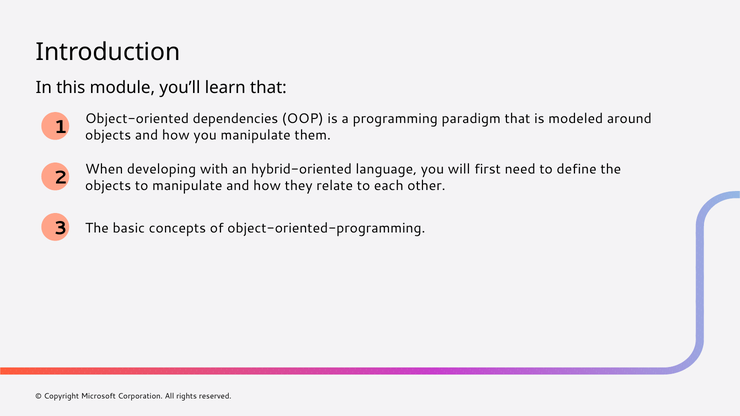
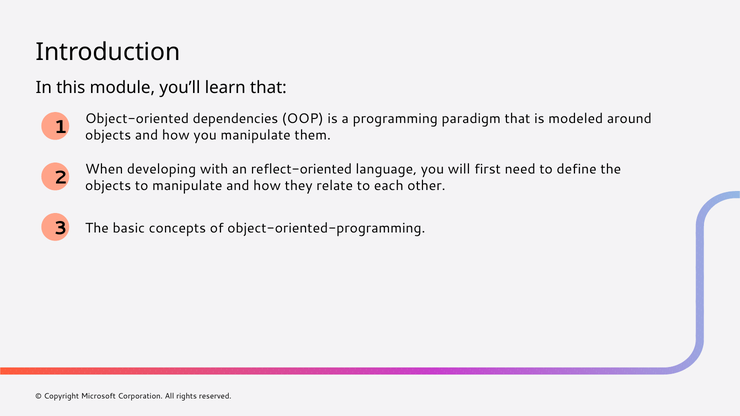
hybrid-oriented: hybrid-oriented -> reflect-oriented (301, 169)
